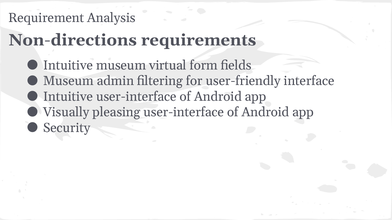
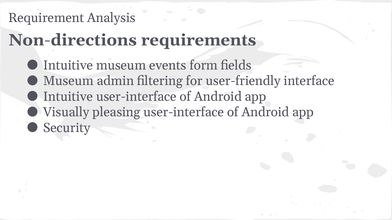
virtual: virtual -> events (168, 65)
